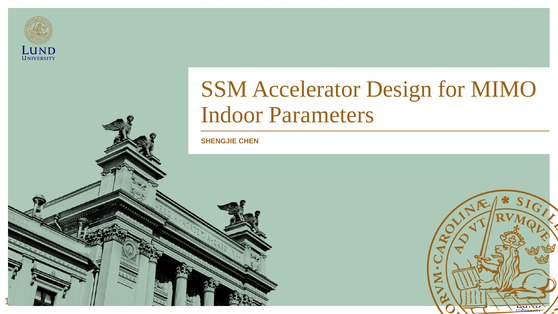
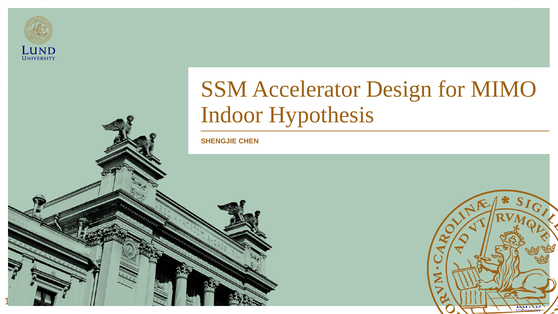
Parameters: Parameters -> Hypothesis (322, 115)
